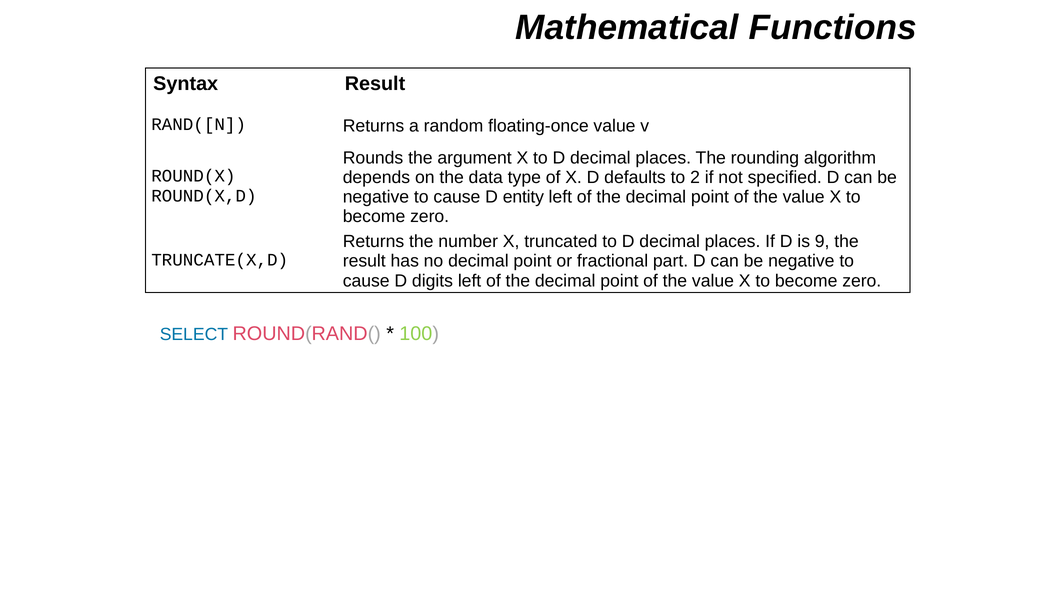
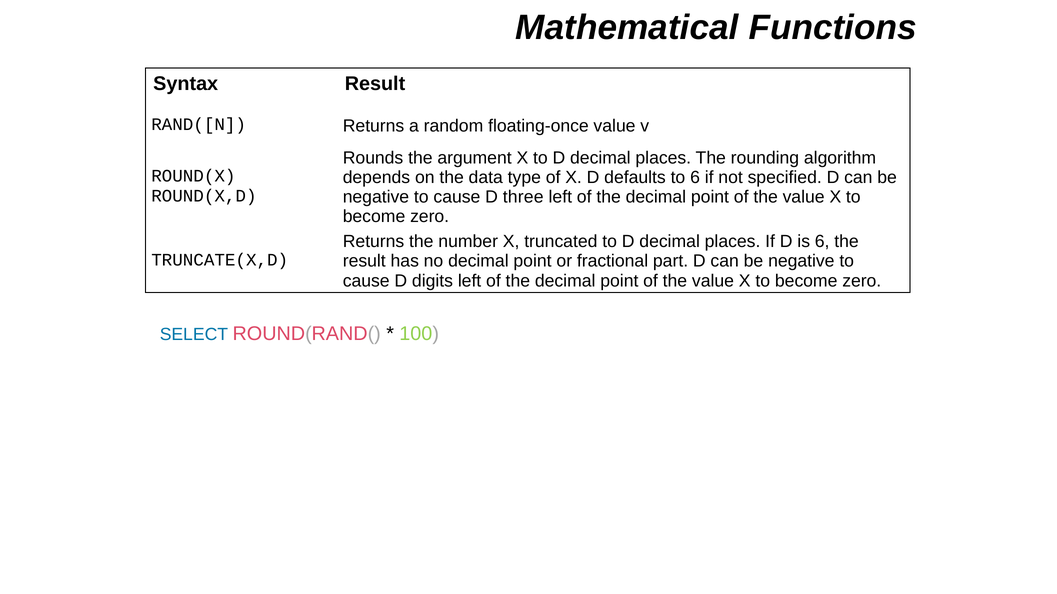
to 2: 2 -> 6 (695, 178)
entity: entity -> three (523, 197)
is 9: 9 -> 6 (822, 242)
